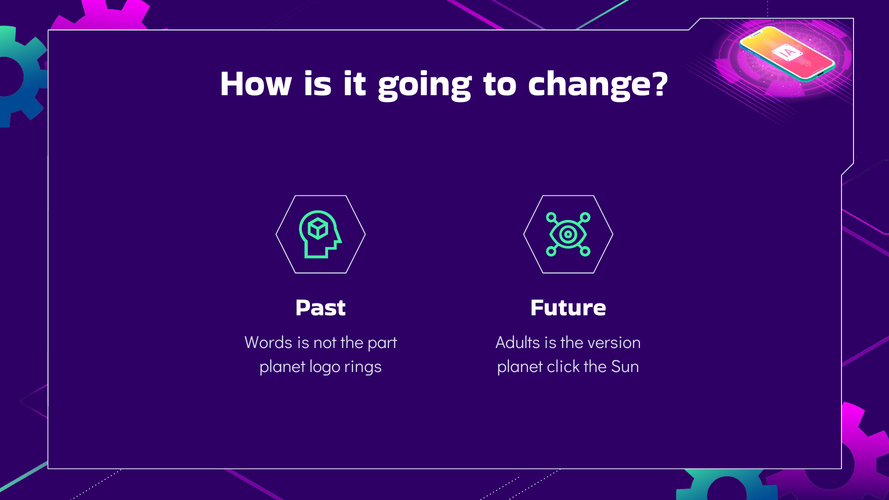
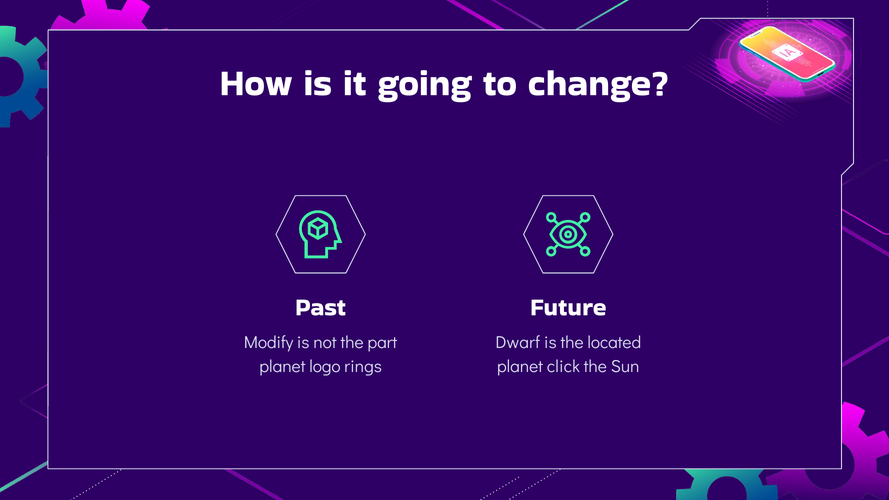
Words: Words -> Modify (269, 343)
Adults: Adults -> Dwarf (518, 343)
version: version -> located (614, 343)
